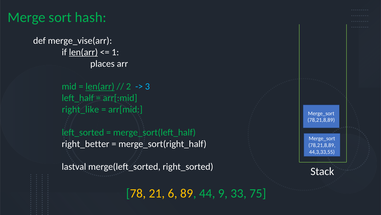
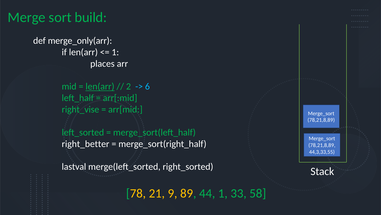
hash: hash -> build (91, 17)
merge_vise(arr: merge_vise(arr -> merge_only(arr (80, 41)
len(arr underline: present -> none (83, 52)
3: 3 -> 6 (147, 86)
right_like: right_like -> right_vise (80, 109)
6: 6 -> 9 (172, 193)
44 9: 9 -> 1 (223, 193)
75: 75 -> 58 (258, 193)
